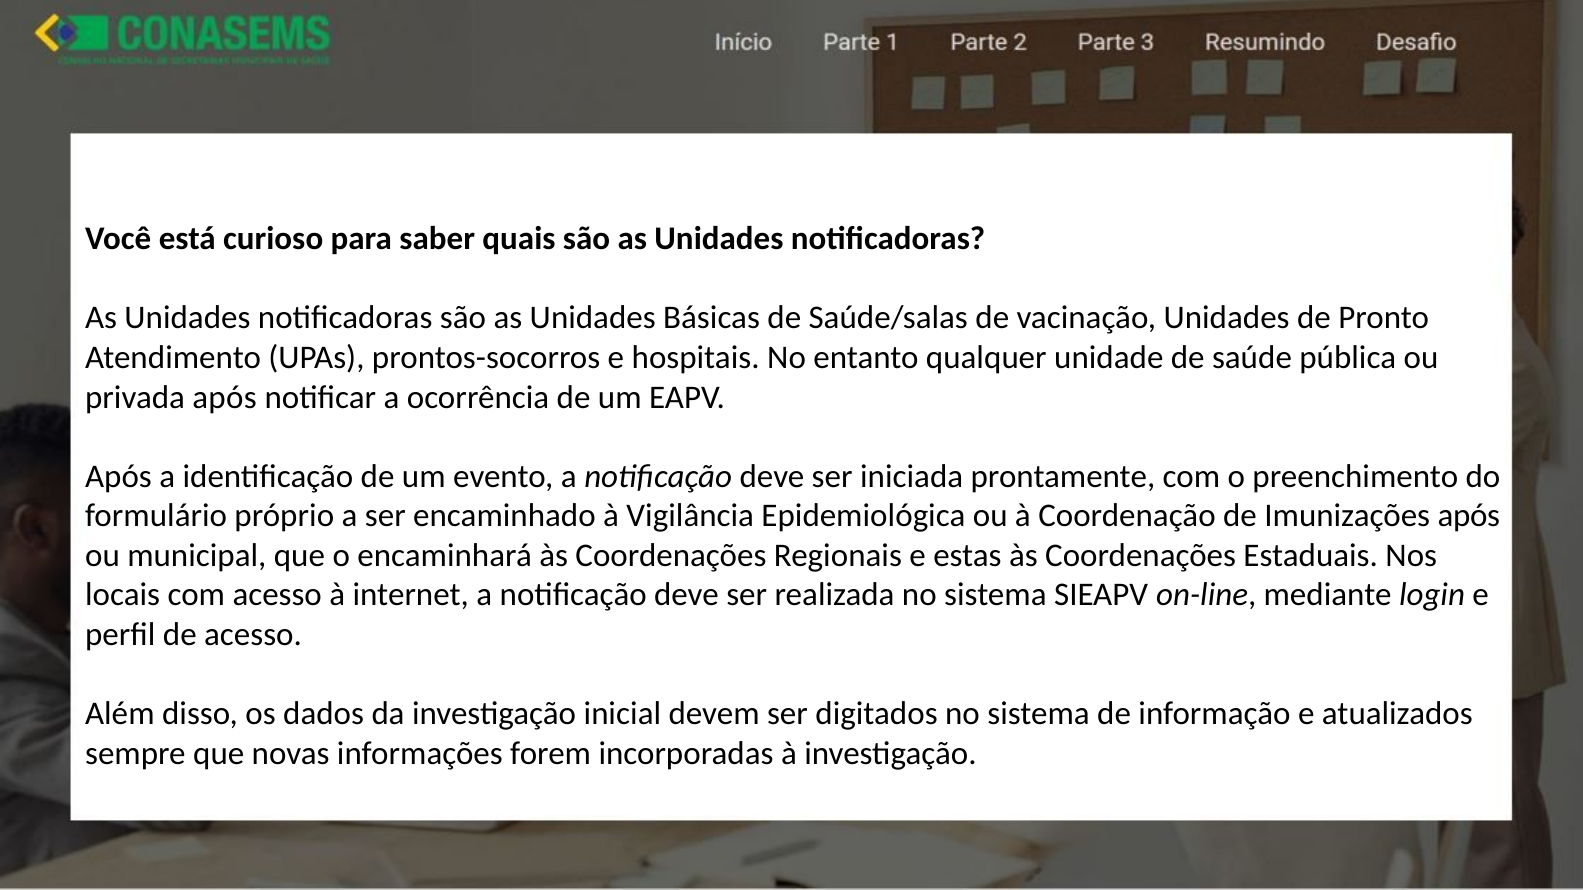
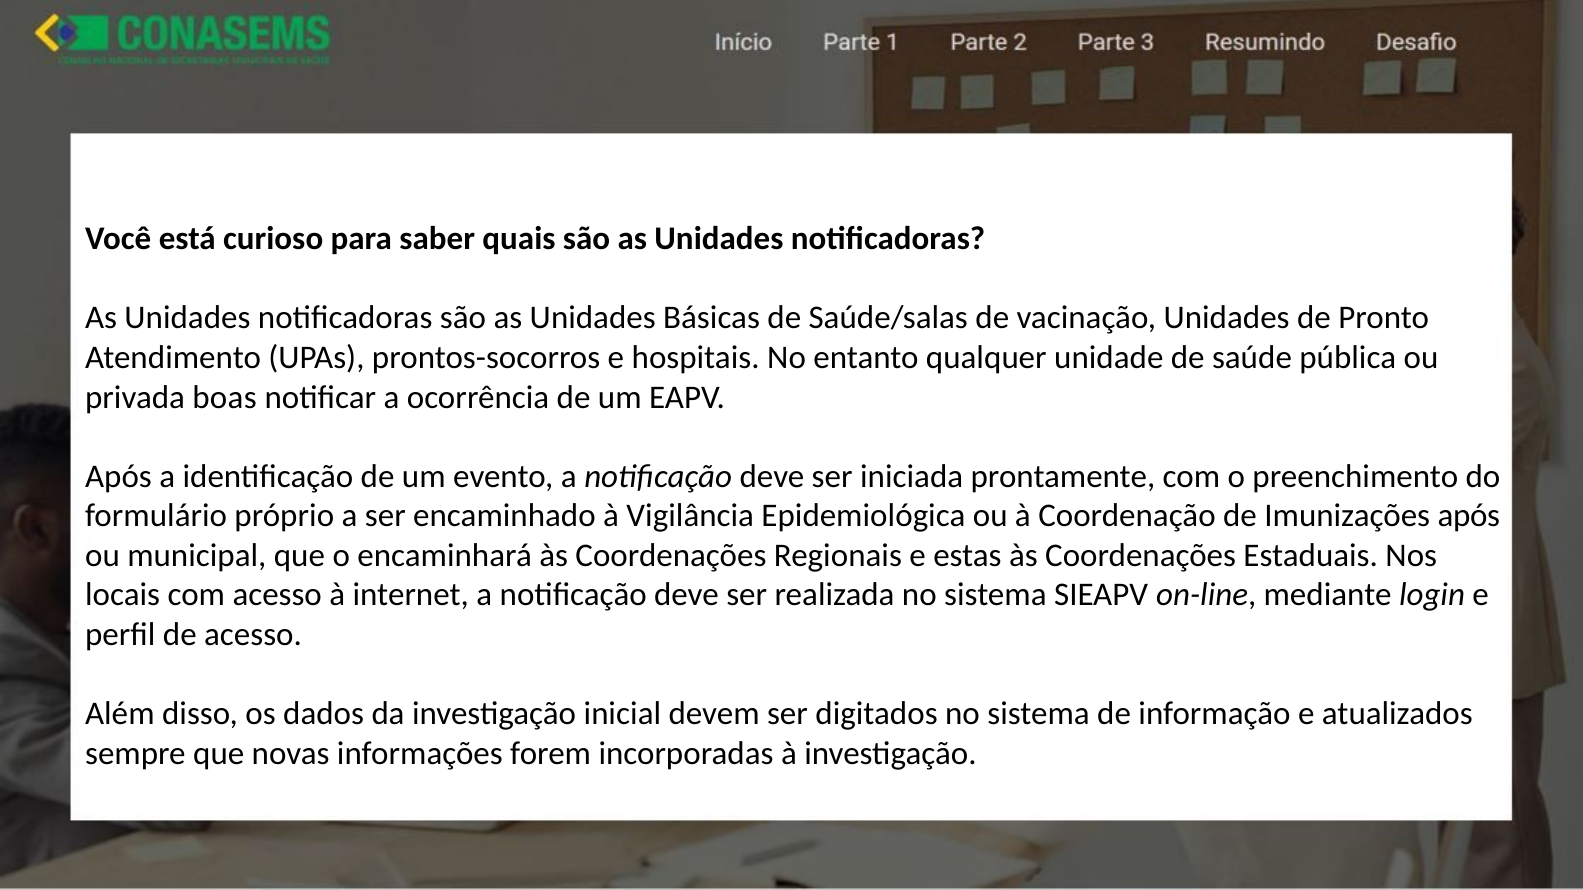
privada após: após -> boas (225, 397)
